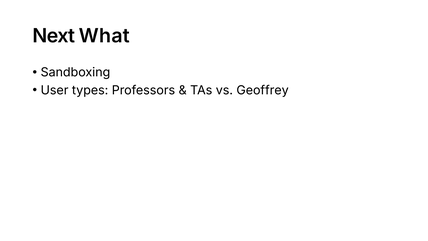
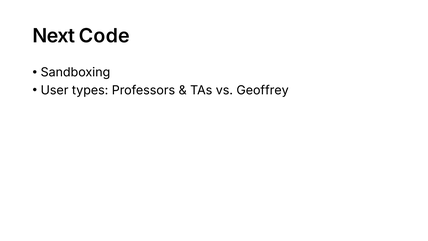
What: What -> Code (104, 36)
